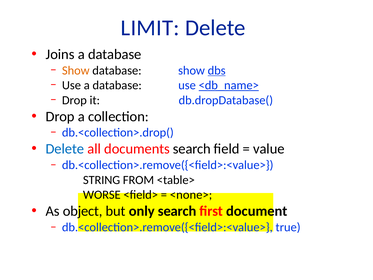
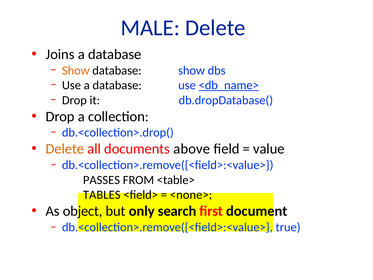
LIMIT: LIMIT -> MALE (150, 28)
dbs underline: present -> none (217, 70)
Delete colour: blue -> orange (65, 149)
documents search: search -> above (192, 149)
STRING: STRING -> PASSES (101, 180)
WORSE: WORSE -> TABLES (102, 195)
